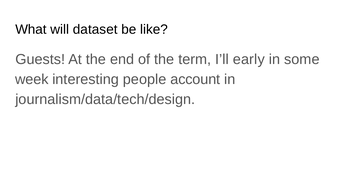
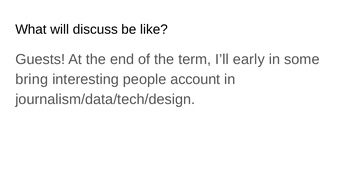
dataset: dataset -> discuss (95, 29)
week: week -> bring (32, 79)
